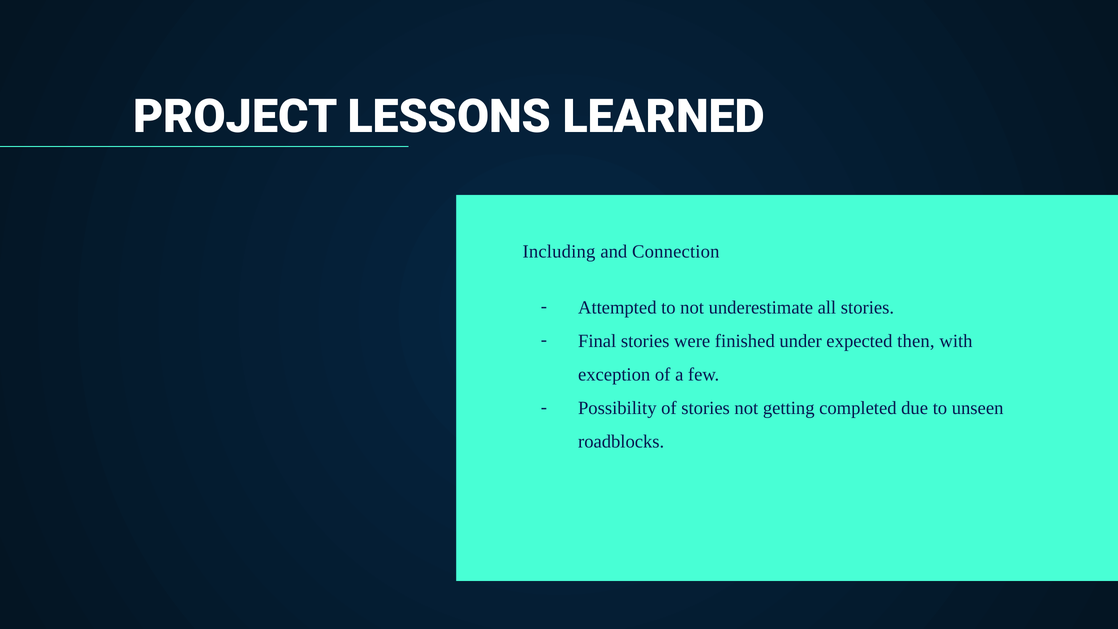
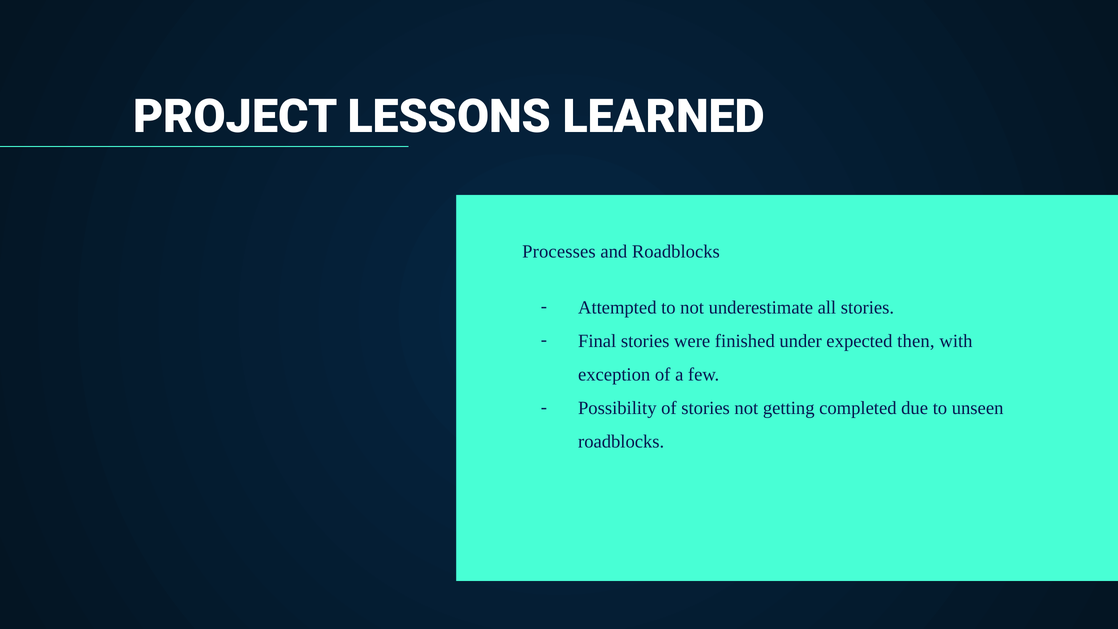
Including: Including -> Processes (559, 251)
and Connection: Connection -> Roadblocks (676, 251)
